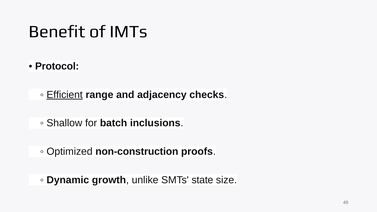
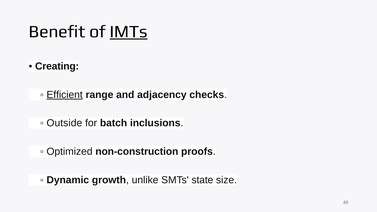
IMTs underline: none -> present (129, 32)
Protocol: Protocol -> Creating (57, 66)
Shallow: Shallow -> Outside (64, 123)
